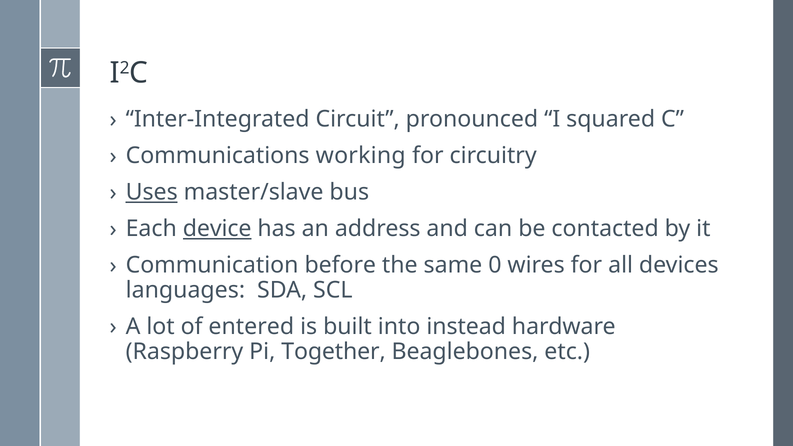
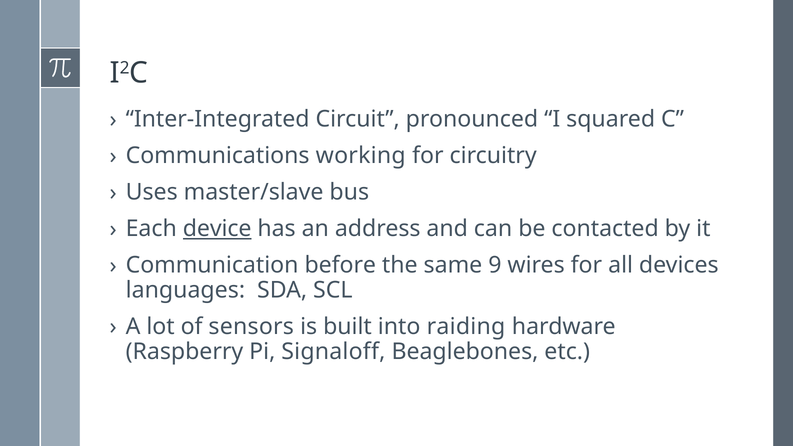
Uses underline: present -> none (152, 192)
0: 0 -> 9 (495, 265)
entered: entered -> sensors (251, 327)
instead: instead -> raiding (466, 327)
Together: Together -> Signaloff (333, 352)
